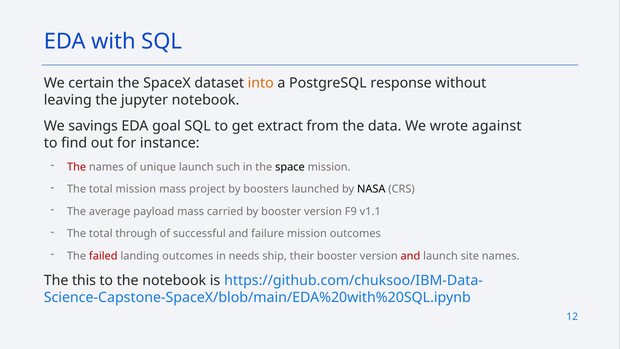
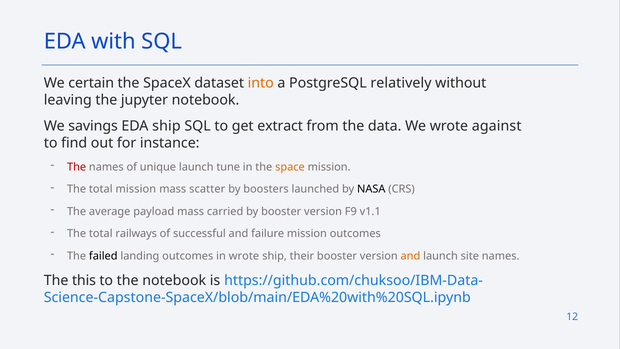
response: response -> relatively (401, 83)
EDA goal: goal -> ship (166, 126)
such: such -> tune (228, 167)
space colour: black -> orange (290, 167)
project: project -> scatter (207, 189)
through: through -> railways (136, 234)
failed colour: red -> black (103, 256)
in needs: needs -> wrote (244, 256)
and colour: red -> orange (410, 256)
